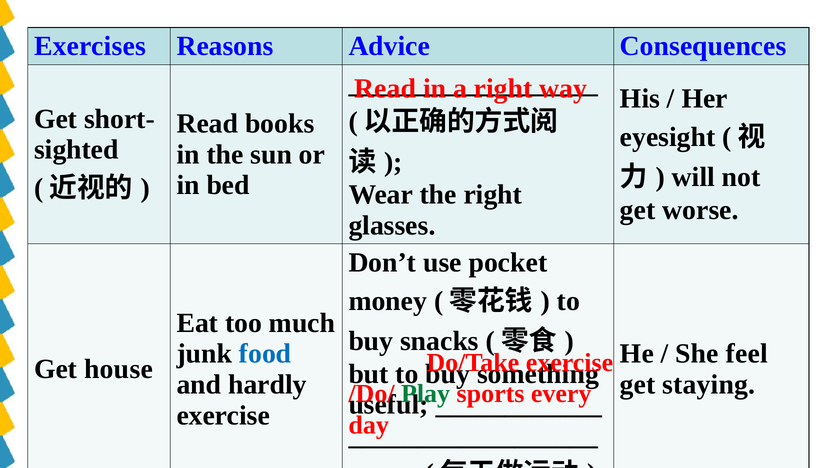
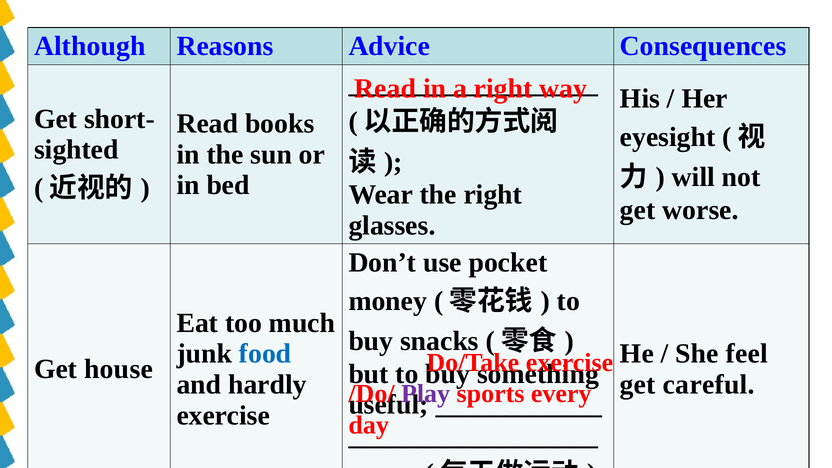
Exercises: Exercises -> Although (90, 46)
staying: staying -> careful (709, 385)
Play colour: green -> purple (426, 394)
